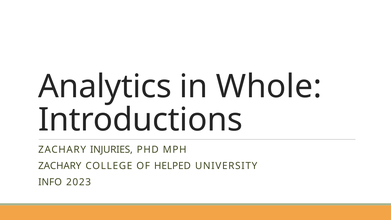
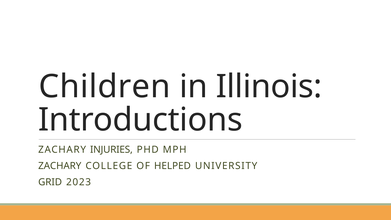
Analytics: Analytics -> Children (105, 87)
Whole: Whole -> Illinois (269, 87)
INFO: INFO -> GRID (50, 182)
